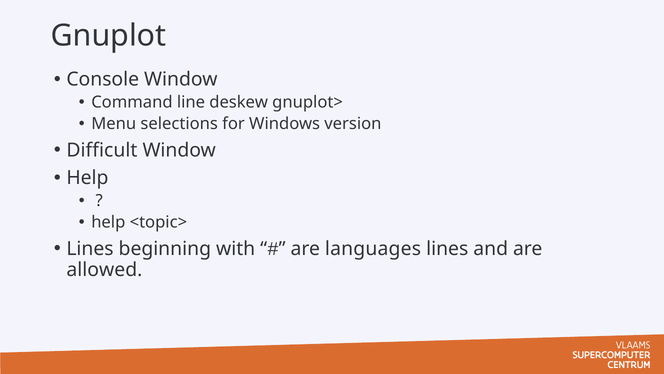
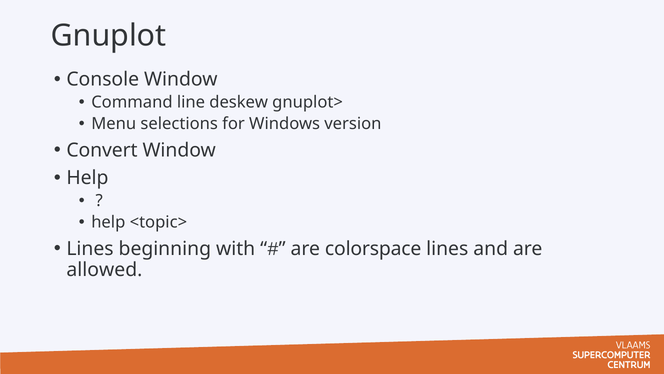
Difficult: Difficult -> Convert (102, 150)
languages: languages -> colorspace (373, 248)
